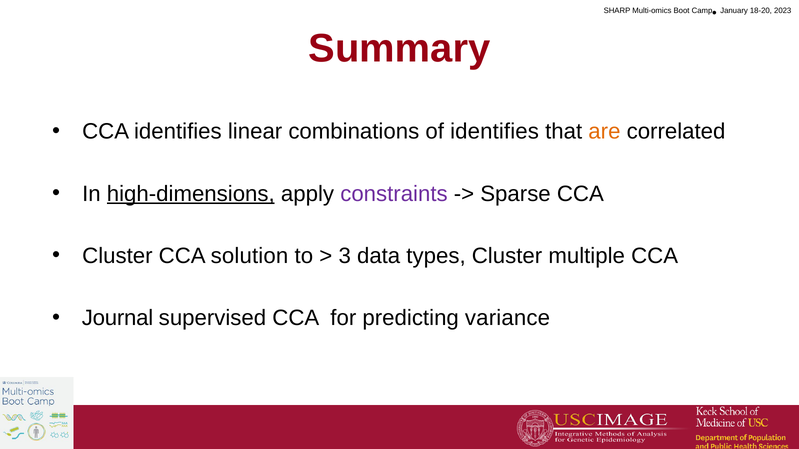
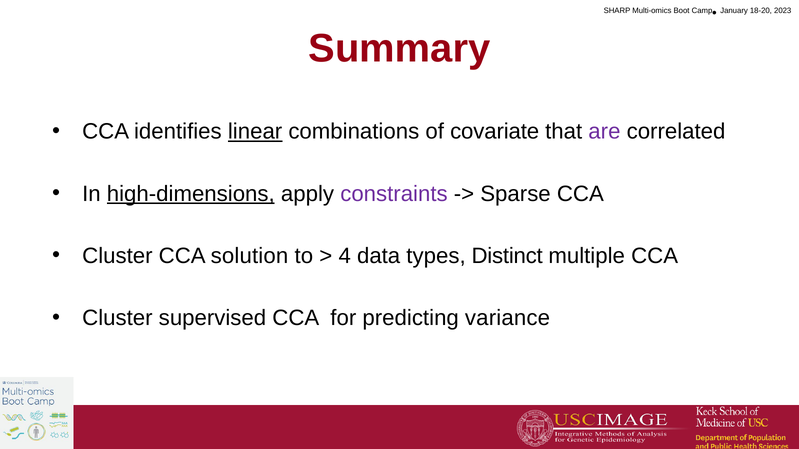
linear underline: none -> present (255, 132)
of identifies: identifies -> covariate (495, 132)
are colour: orange -> purple (604, 132)
3: 3 -> 4 (345, 256)
types Cluster: Cluster -> Distinct (507, 256)
Journal: Journal -> Cluster (117, 318)
